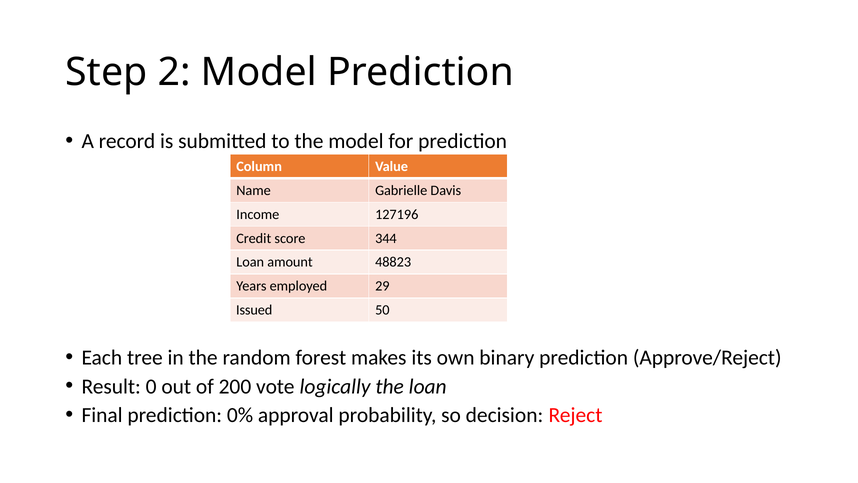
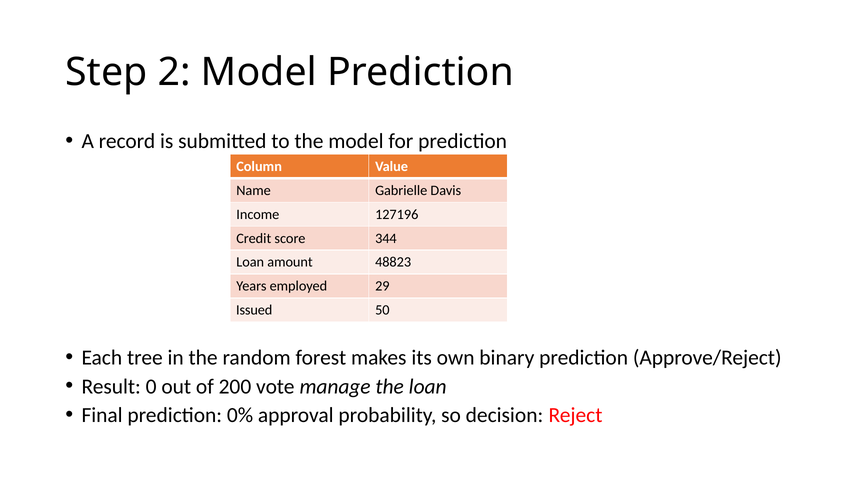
logically: logically -> manage (335, 386)
